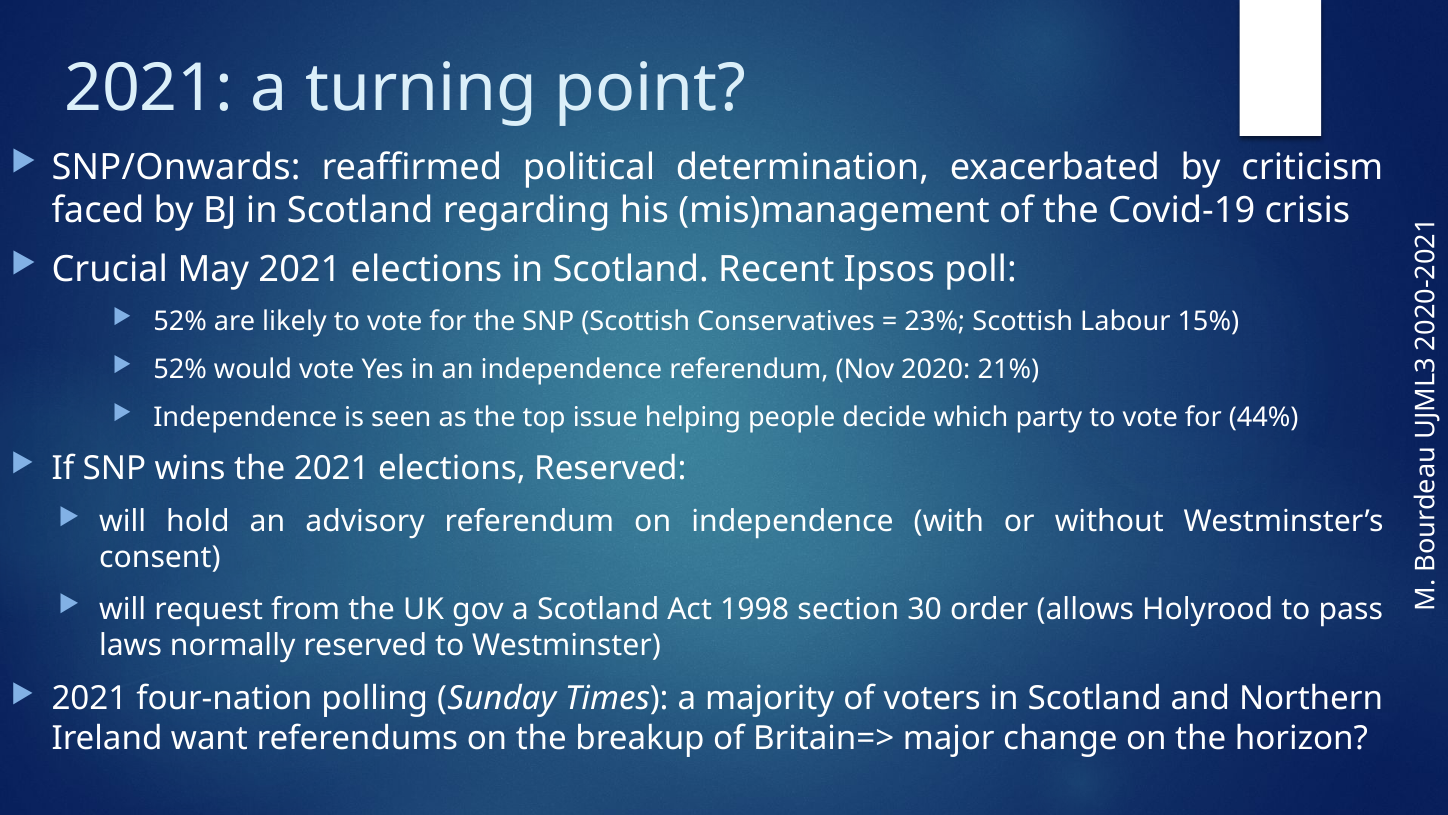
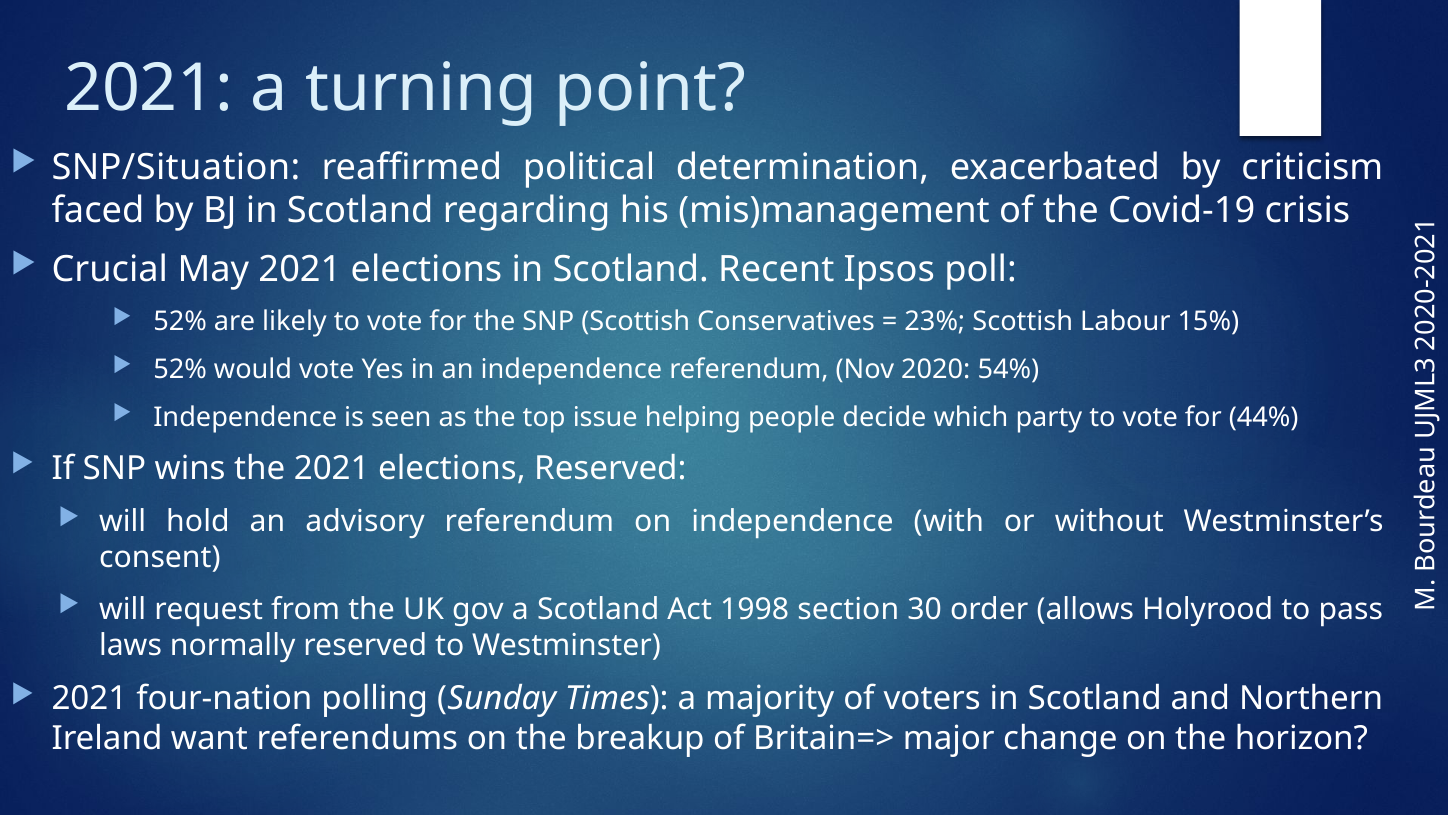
SNP/Onwards: SNP/Onwards -> SNP/Situation (176, 167)
21%: 21% -> 54% (1008, 369)
